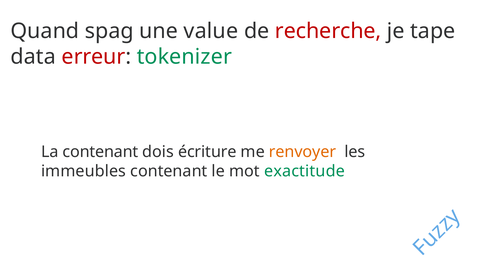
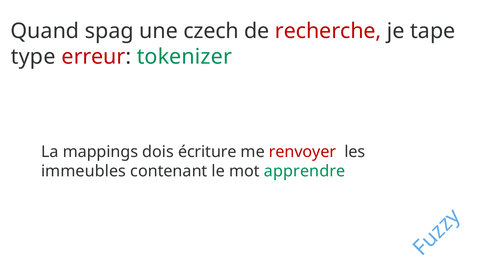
value: value -> czech (211, 31)
data: data -> type (33, 57)
La contenant: contenant -> mappings (100, 152)
renvoyer colour: orange -> red (303, 152)
exactitude: exactitude -> apprendre (305, 171)
